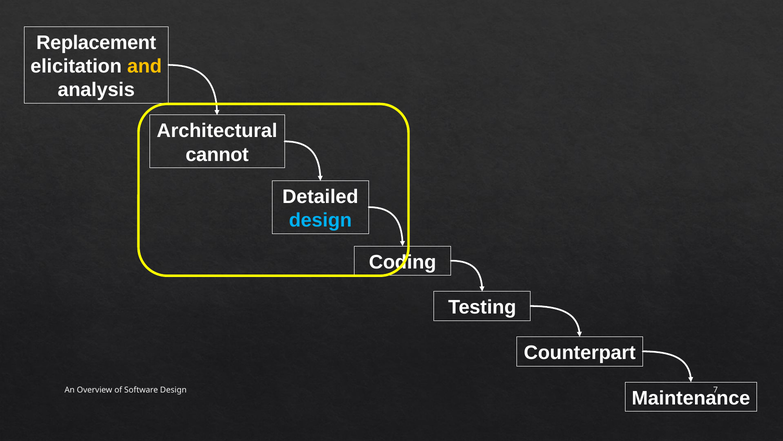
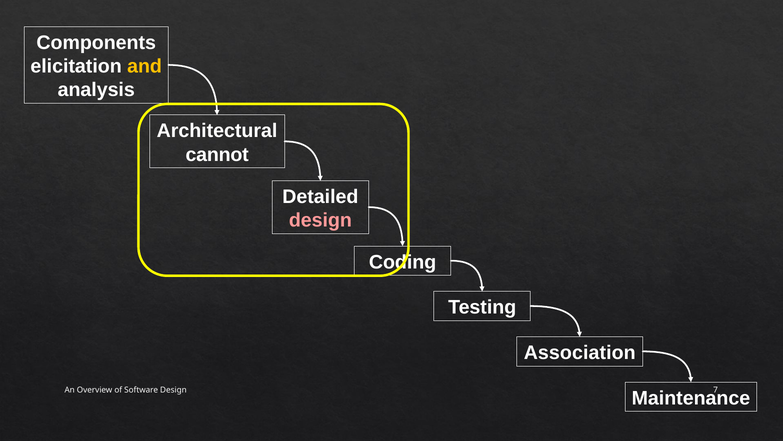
Replacement: Replacement -> Components (96, 43)
design colour: light blue -> pink (320, 220)
Counterpart: Counterpart -> Association (580, 352)
